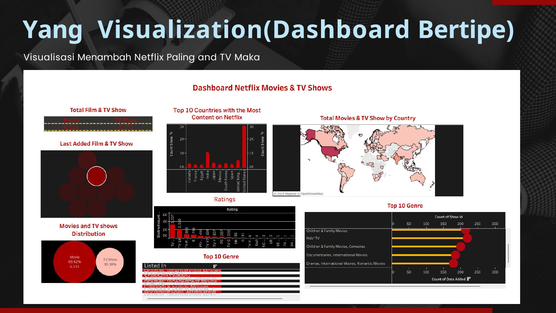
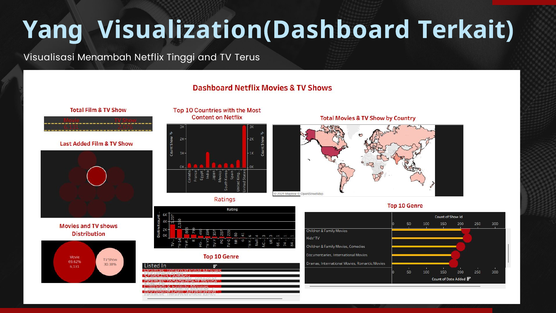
Bertipe: Bertipe -> Terkait (466, 30)
Paling: Paling -> Tinggi (181, 57)
Maka: Maka -> Terus (247, 57)
